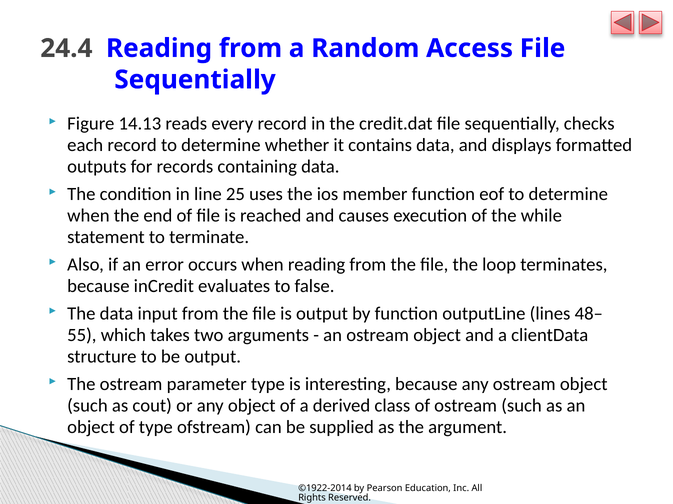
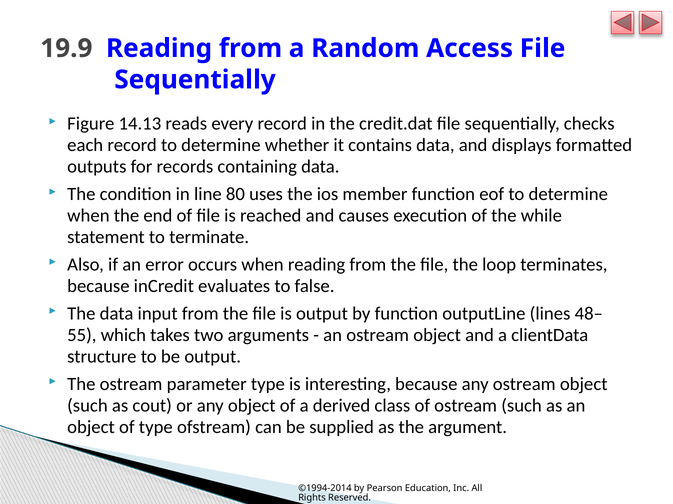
24.4: 24.4 -> 19.9 (66, 48)
25: 25 -> 80 (235, 195)
©1922-2014: ©1922-2014 -> ©1994-2014 (325, 489)
